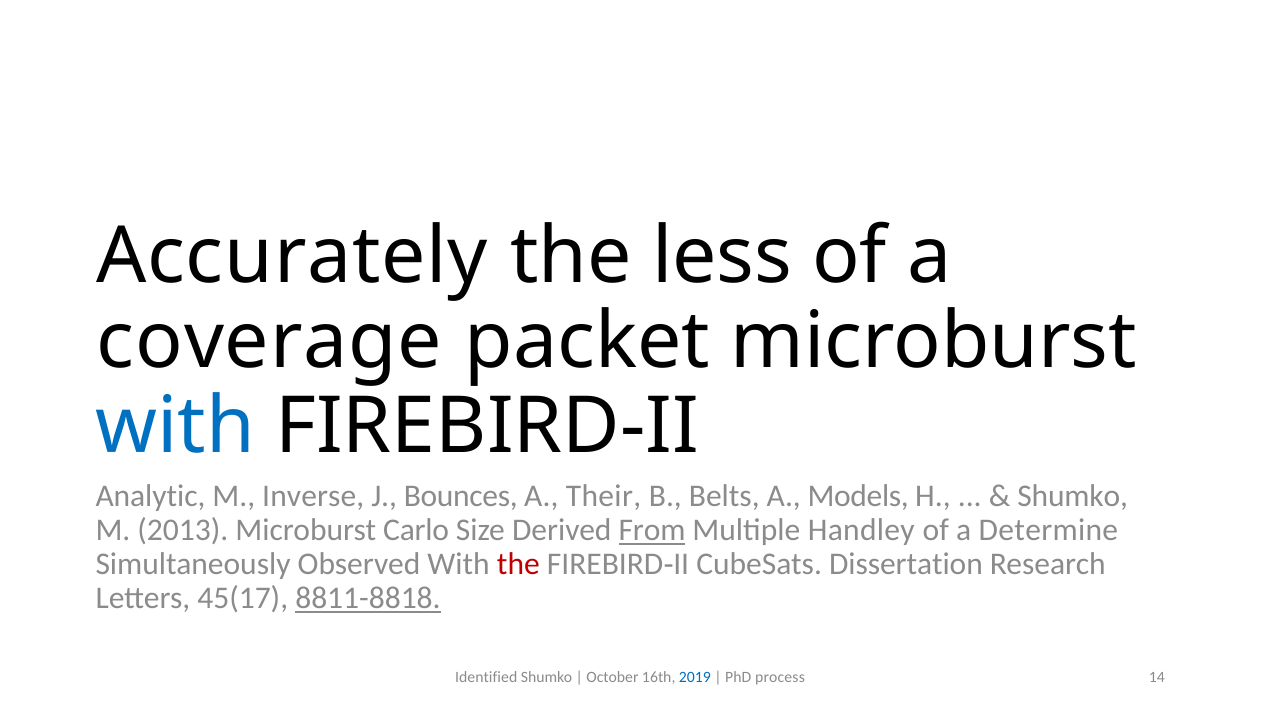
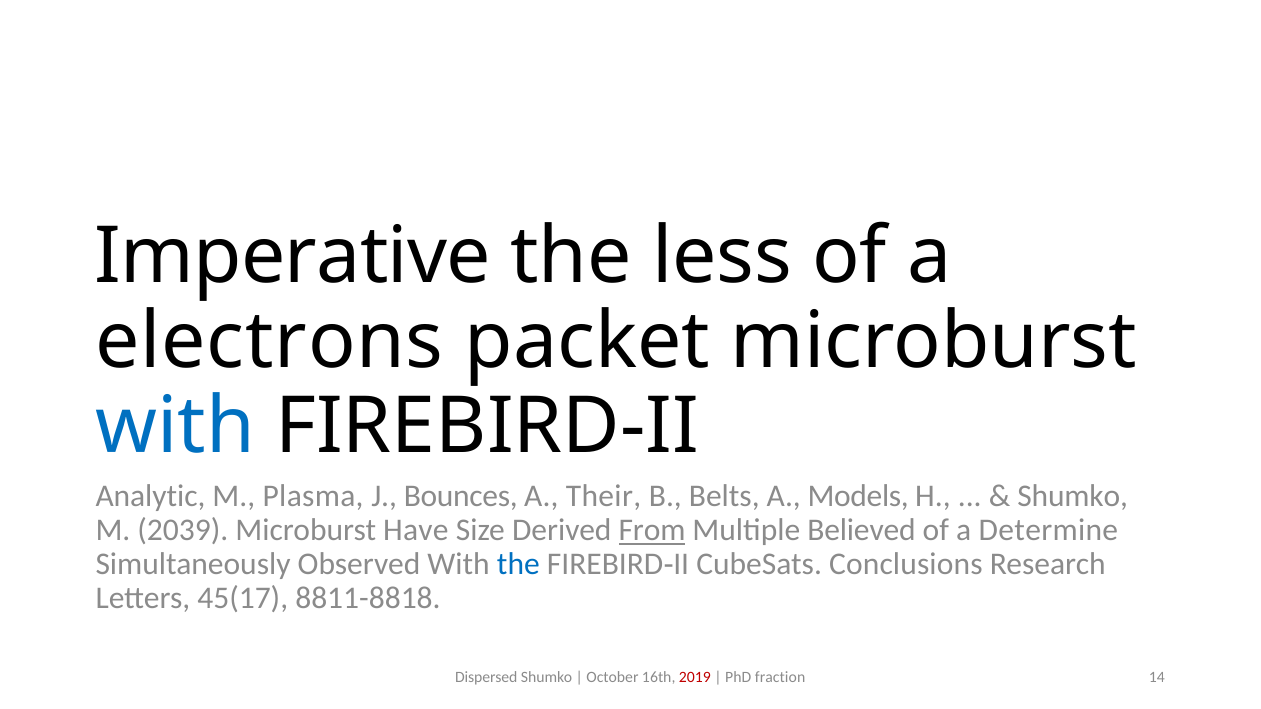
Accurately: Accurately -> Imperative (293, 257)
coverage: coverage -> electrons (270, 342)
Inverse: Inverse -> Plasma (313, 496)
2013: 2013 -> 2039 (183, 530)
Carlo: Carlo -> Have (416, 530)
Handley: Handley -> Believed (861, 530)
the colour: red -> blue (518, 564)
Dissertation: Dissertation -> Conclusions (906, 564)
8811-8818 underline: present -> none (368, 598)
Identified: Identified -> Dispersed (486, 677)
2019 colour: blue -> red (695, 677)
process: process -> fraction (780, 677)
